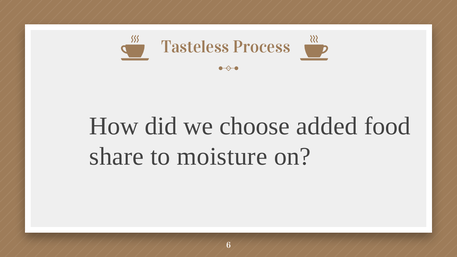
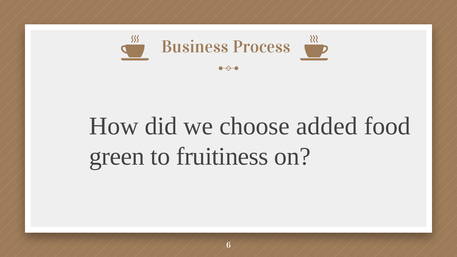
Tasteless: Tasteless -> Business (195, 47)
share: share -> green (117, 157)
moisture: moisture -> fruitiness (222, 157)
